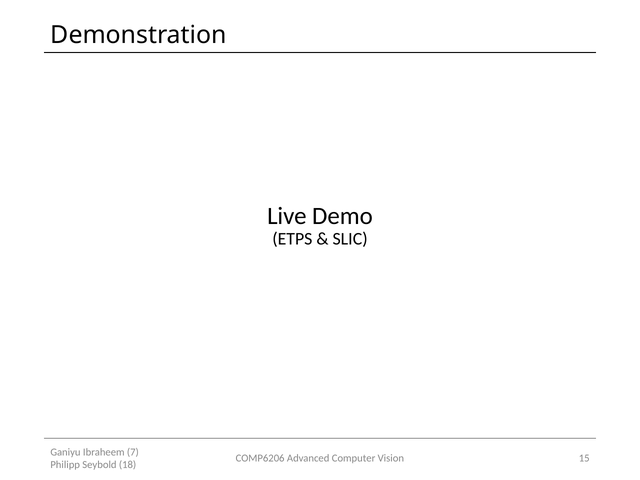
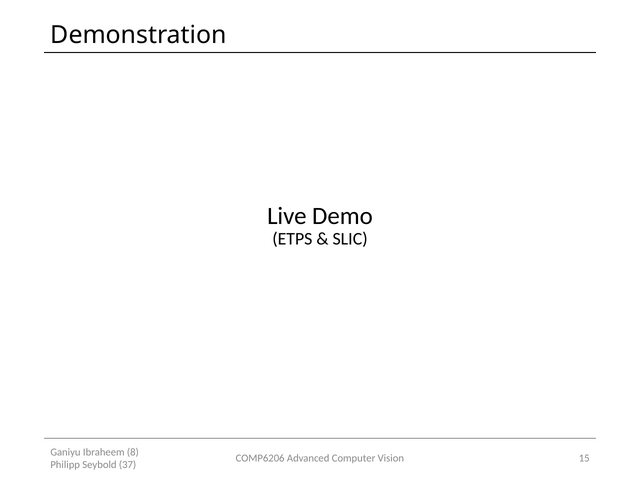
7: 7 -> 8 (133, 452)
18: 18 -> 37 (128, 465)
